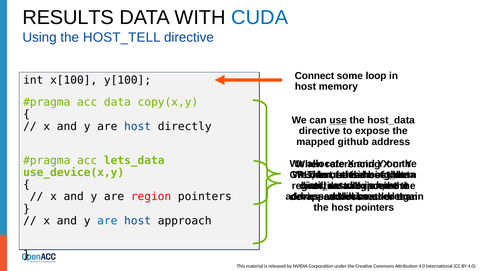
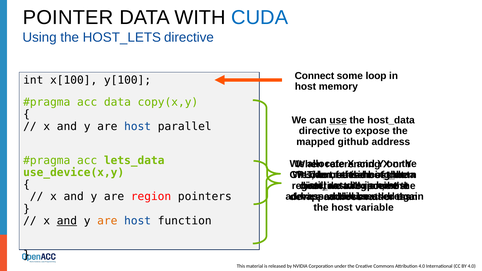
RESULTS: RESULTS -> POINTER (68, 18)
HOST_TELL: HOST_TELL -> HOST_LETS (122, 38)
directly: directly -> parallel (185, 126)
host pointers: pointers -> variable (374, 208)
and underline: none -> present (67, 221)
are colour: blue -> orange (107, 221)
approach: approach -> function (185, 221)
